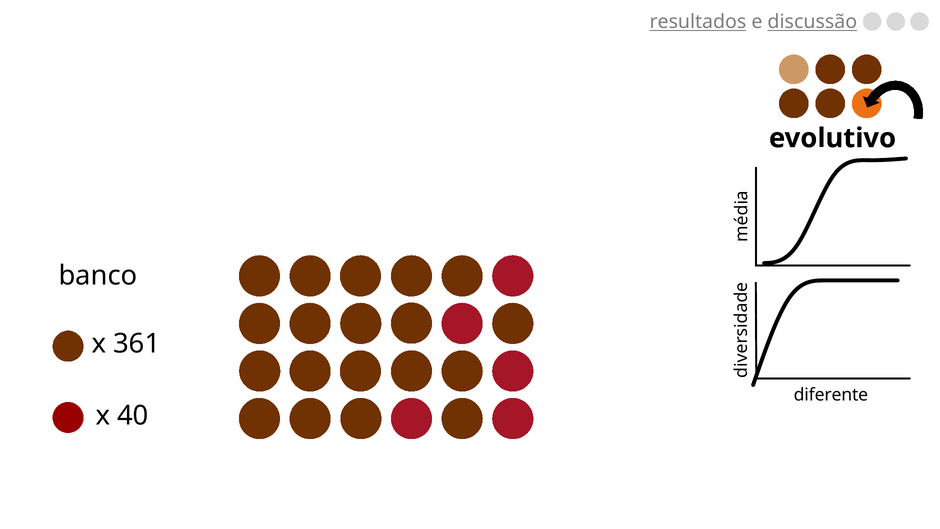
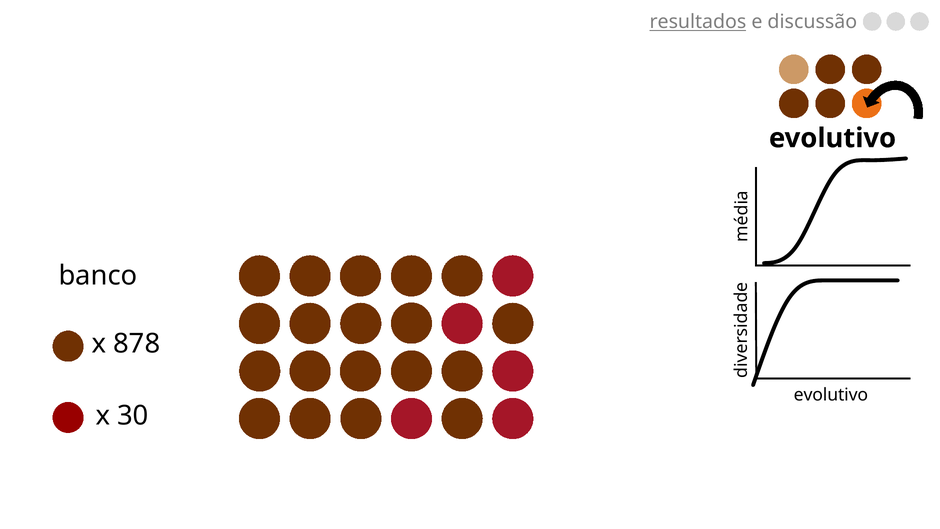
discussão underline: present -> none (812, 22)
361: 361 -> 878 (137, 344)
diferente: diferente -> evolutivo (831, 395)
40: 40 -> 30 (133, 415)
